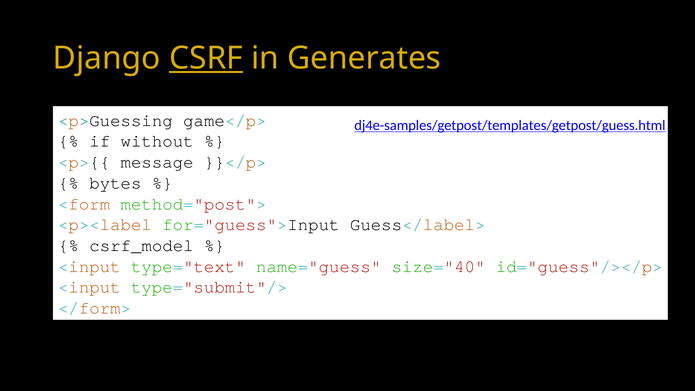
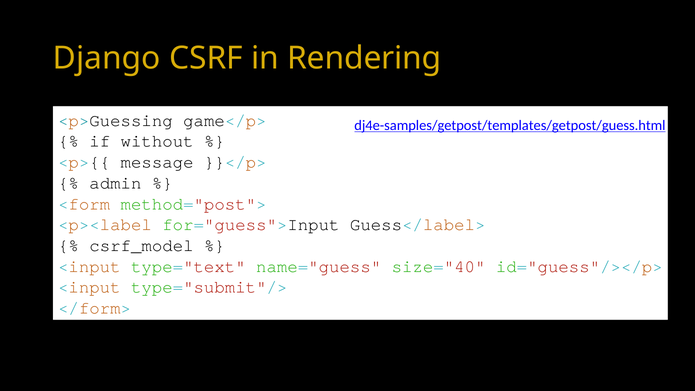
CSRF underline: present -> none (206, 58)
Generates: Generates -> Rendering (364, 58)
bytes: bytes -> admin (115, 183)
